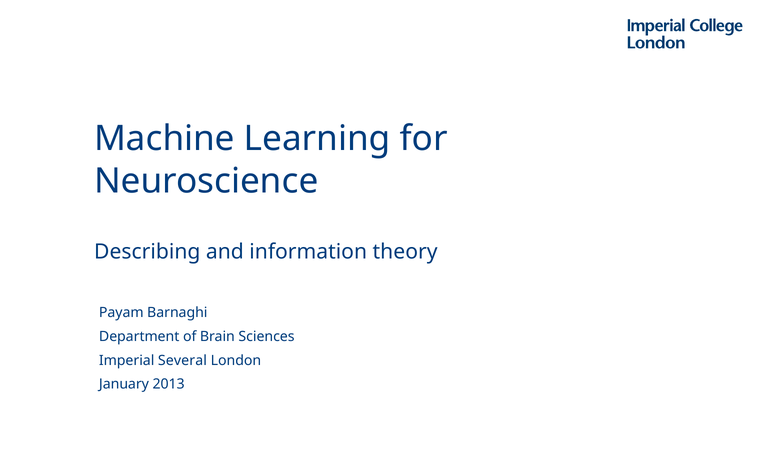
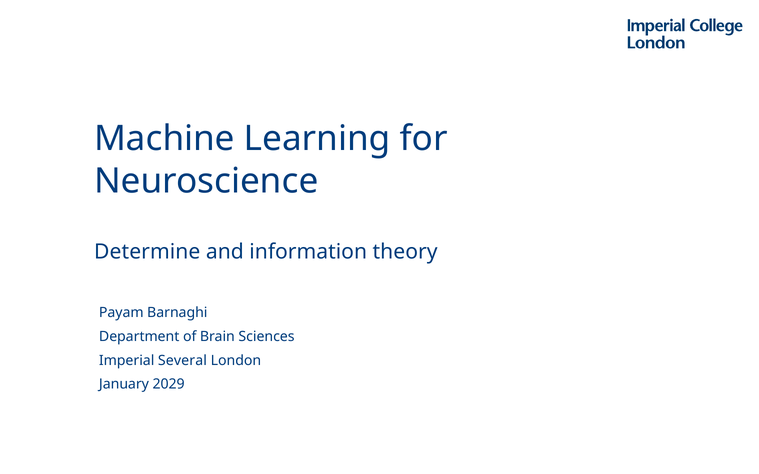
Describing: Describing -> Determine (147, 252)
2013: 2013 -> 2029 (169, 385)
